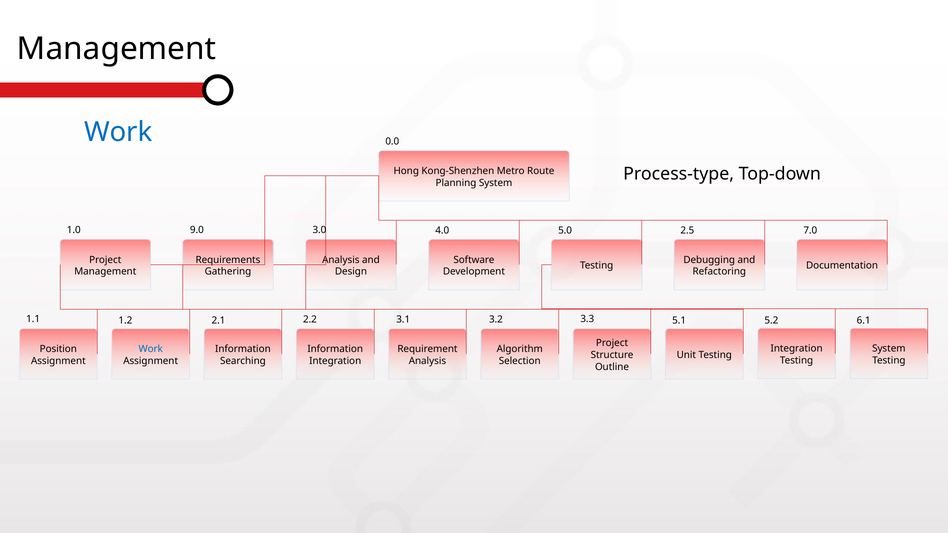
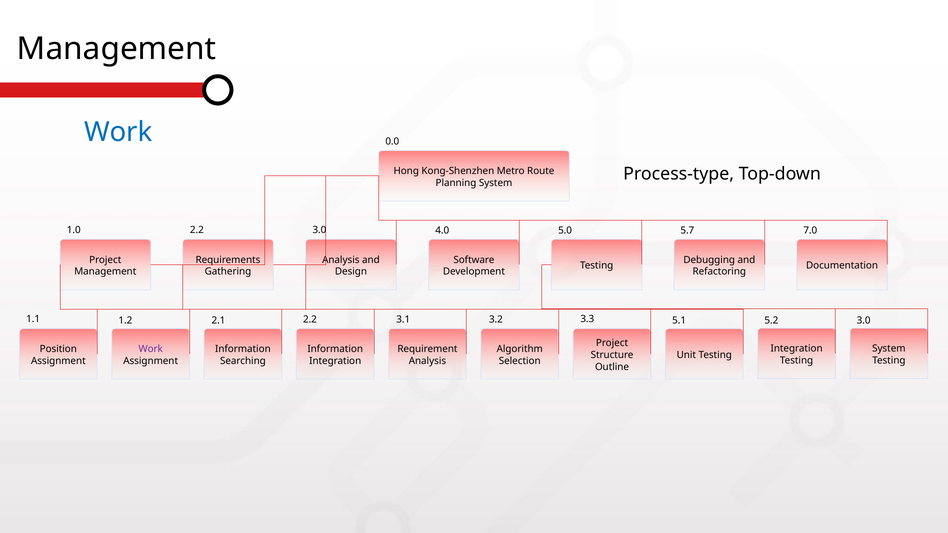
1.0 9.0: 9.0 -> 2.2 (197, 230)
2.5: 2.5 -> 5.7 (687, 231)
5.2 6.1: 6.1 -> 3.0 (864, 320)
Work colour: blue -> purple (151, 349)
